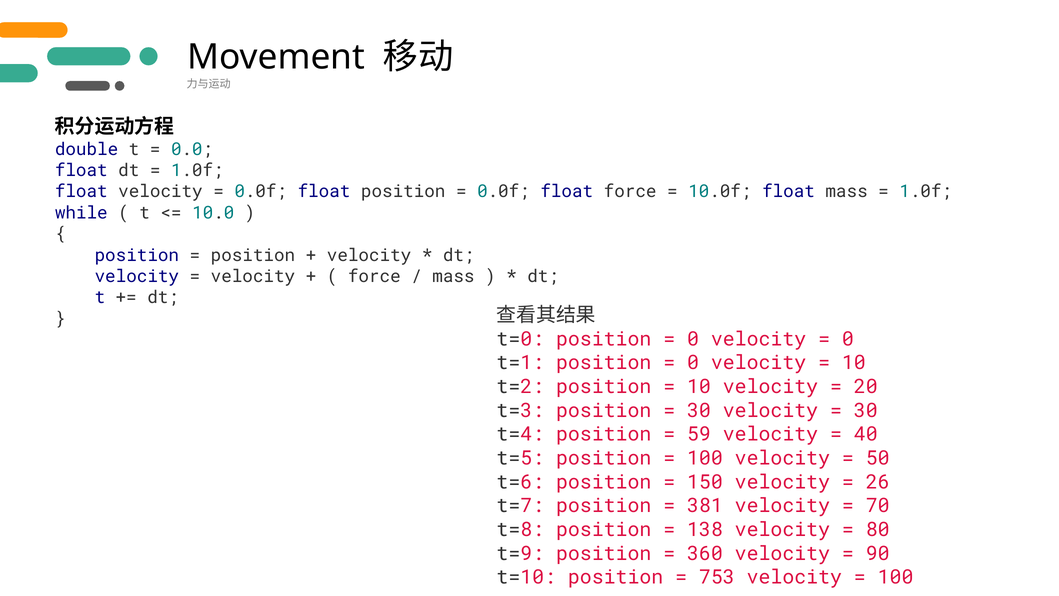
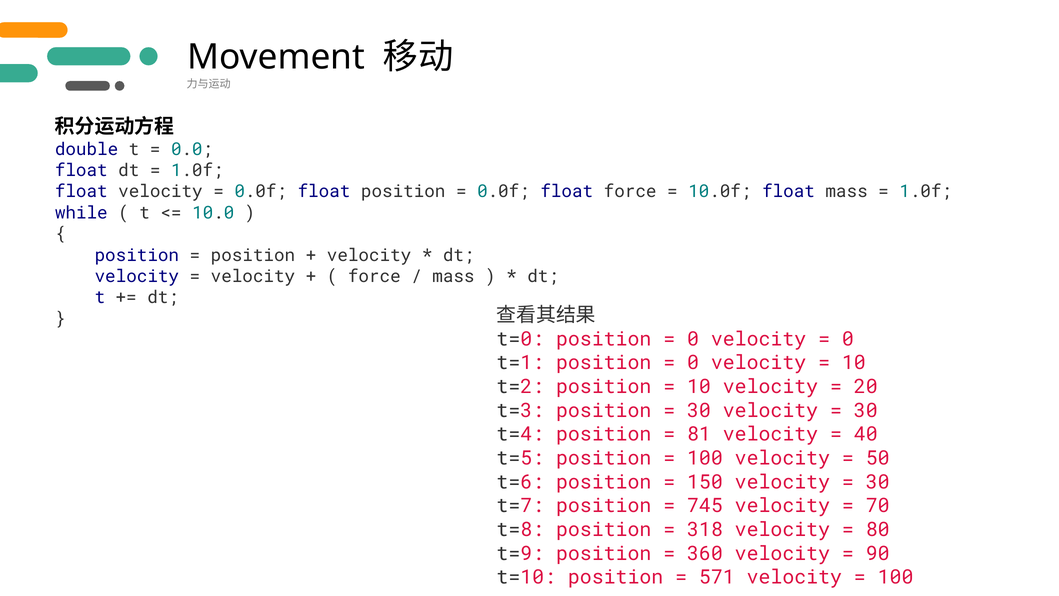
59: 59 -> 81 (699, 434)
26: 26 -> 30 (878, 482)
381: 381 -> 745 (705, 506)
138: 138 -> 318 (705, 529)
753: 753 -> 571 (717, 577)
